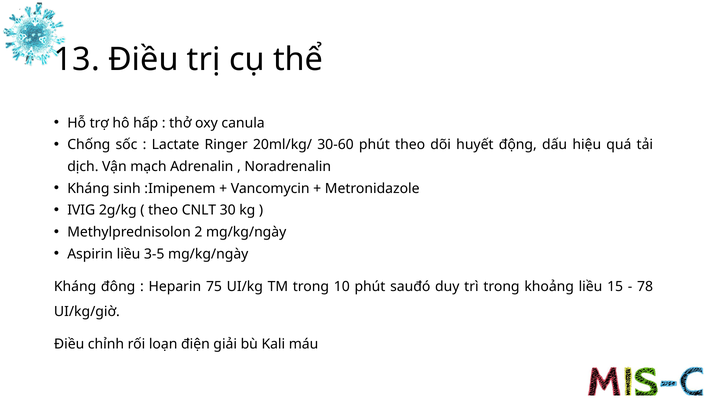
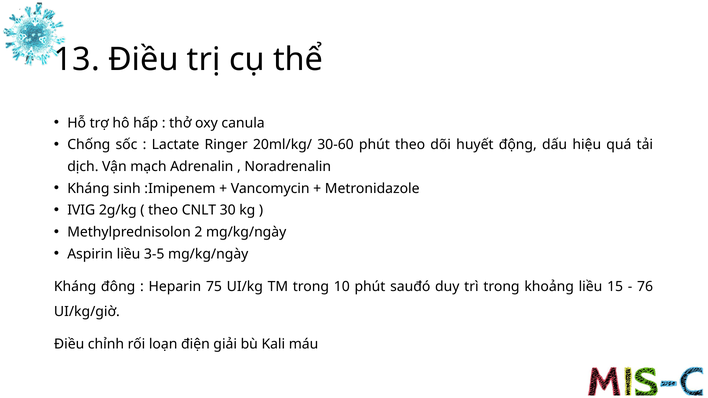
78: 78 -> 76 (645, 287)
